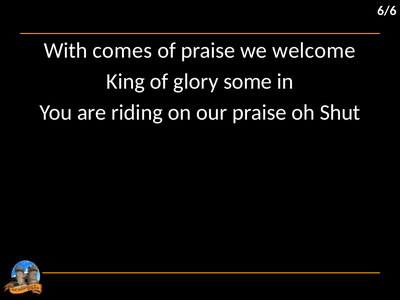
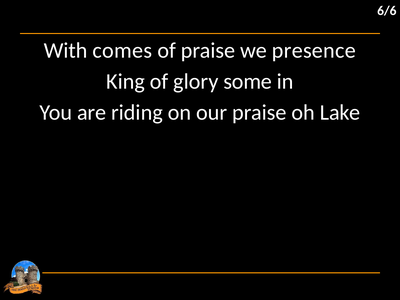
welcome: welcome -> presence (314, 50)
Shut: Shut -> Lake (340, 113)
